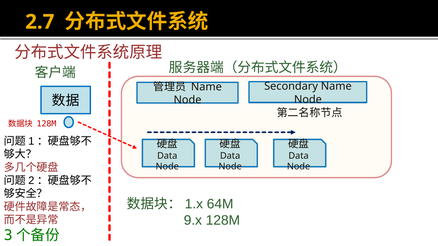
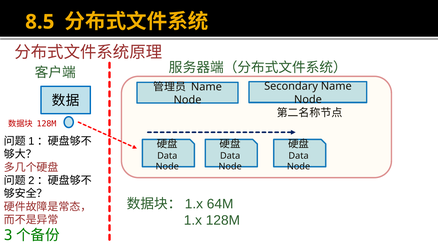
2.7: 2.7 -> 8.5 (40, 22)
9.x: 9.x -> 1.x (193, 221)
